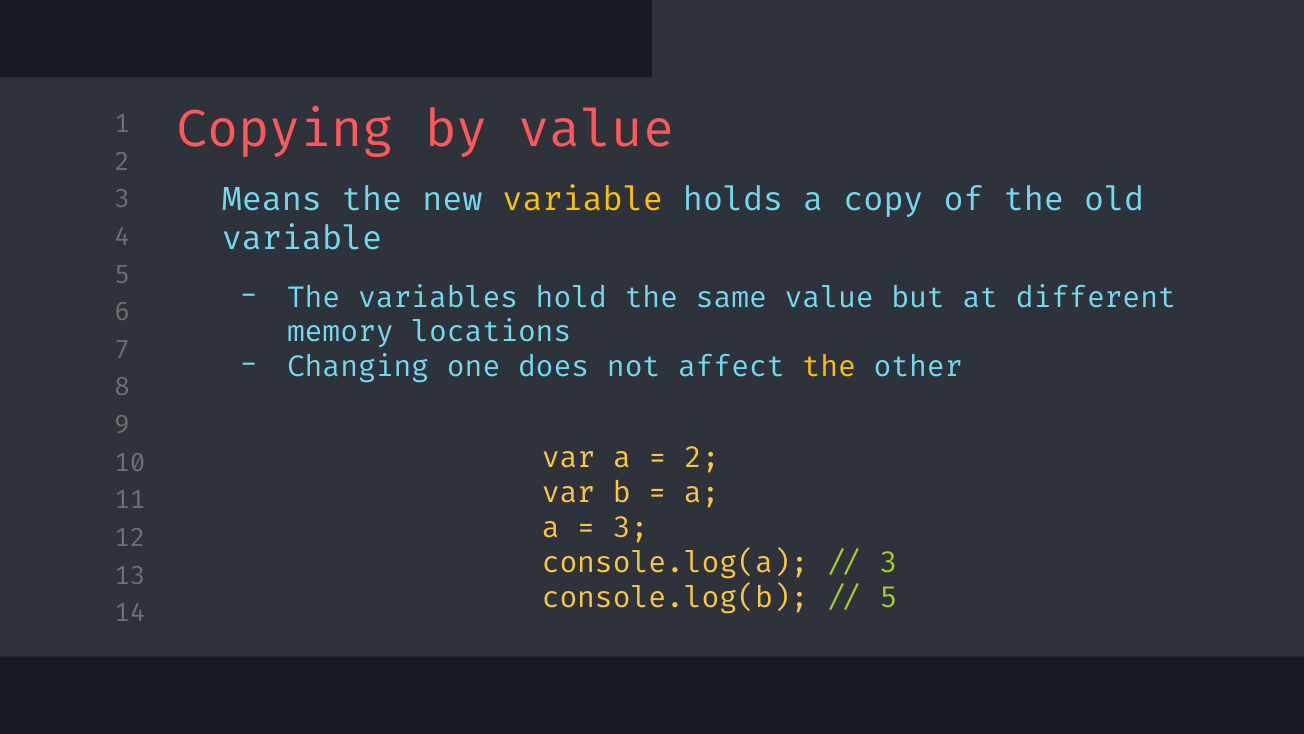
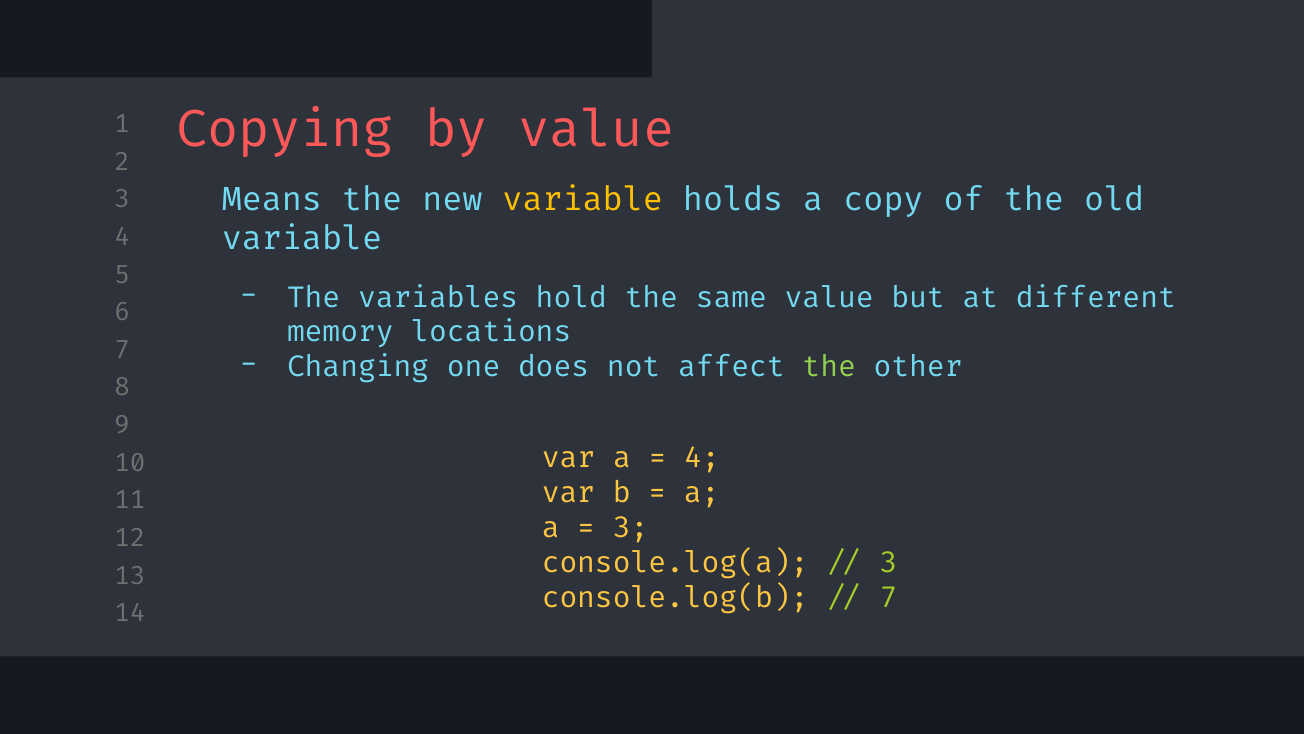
the colour: yellow -> light green (829, 367)
2: 2 -> 4 (702, 458)
5: 5 -> 7 (889, 597)
